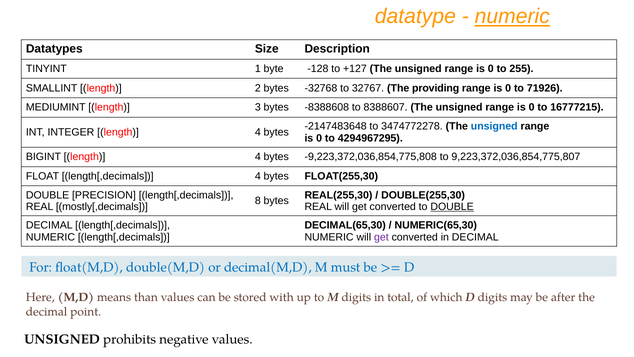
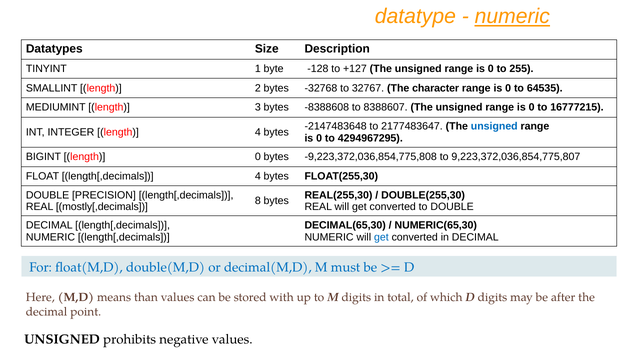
providing: providing -> character (436, 88)
71926: 71926 -> 64535 (545, 88)
3474772278: 3474772278 -> 2177483647 (412, 126)
BIGINT length 4: 4 -> 0 (258, 157)
DOUBLE underline: present -> none (452, 207)
get colour: purple -> blue (381, 237)
